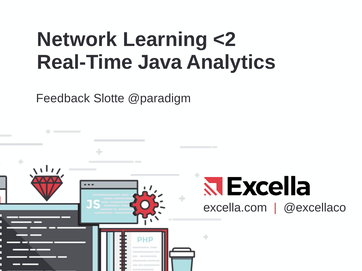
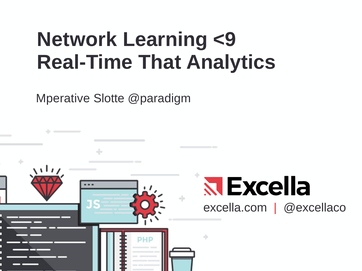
<2: <2 -> <9 (225, 40)
Java: Java -> That (160, 62)
Feedback: Feedback -> Mperative (63, 99)
